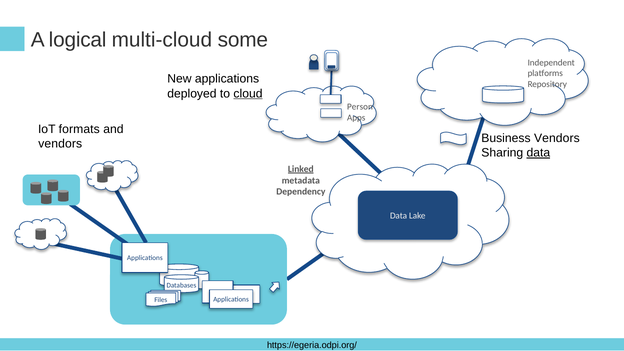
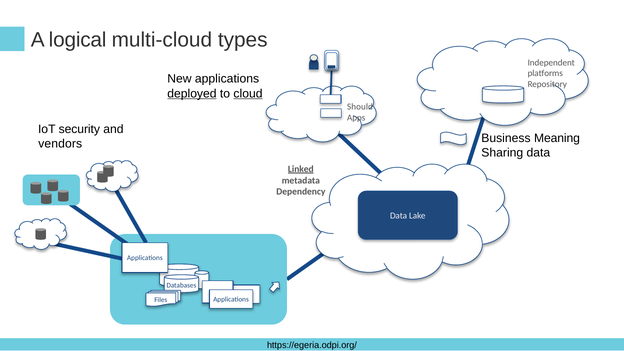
some: some -> types (243, 40)
deployed underline: none -> present (192, 94)
Person: Person -> Should (360, 107)
formats: formats -> security (79, 129)
Business Vendors: Vendors -> Meaning (557, 138)
data underline: present -> none (538, 153)
